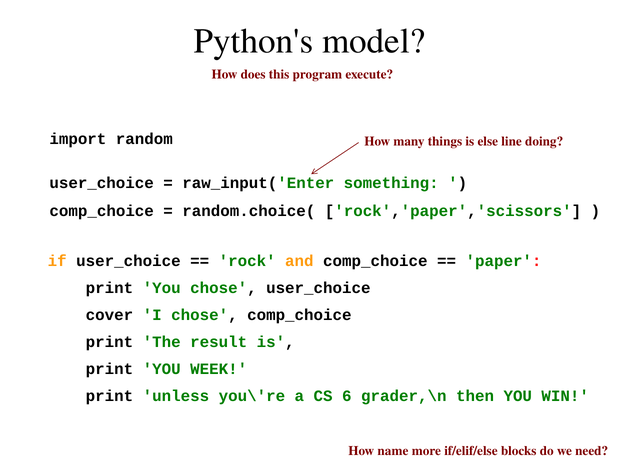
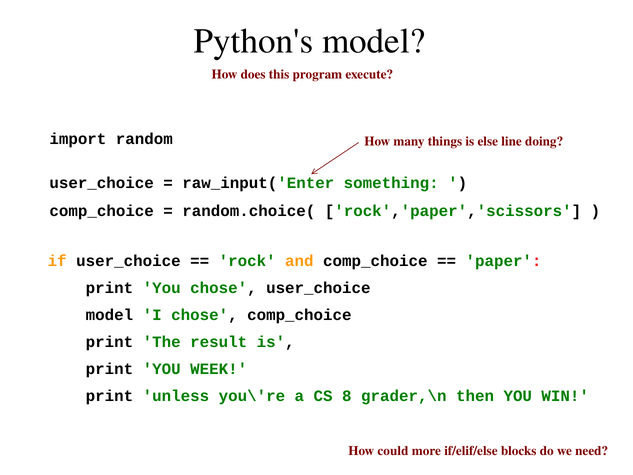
cover: cover -> model (109, 315)
6: 6 -> 8 (347, 396)
name: name -> could (393, 451)
